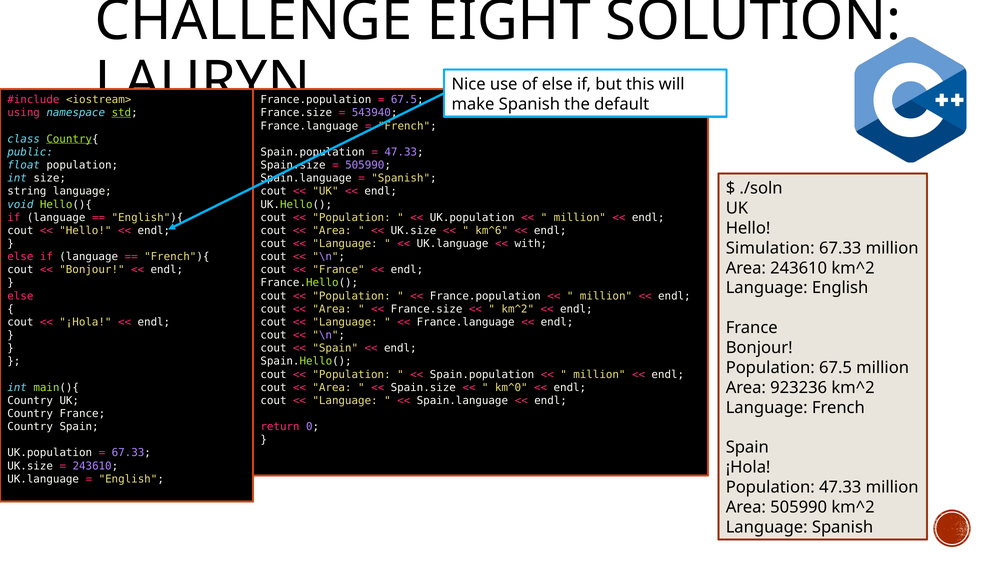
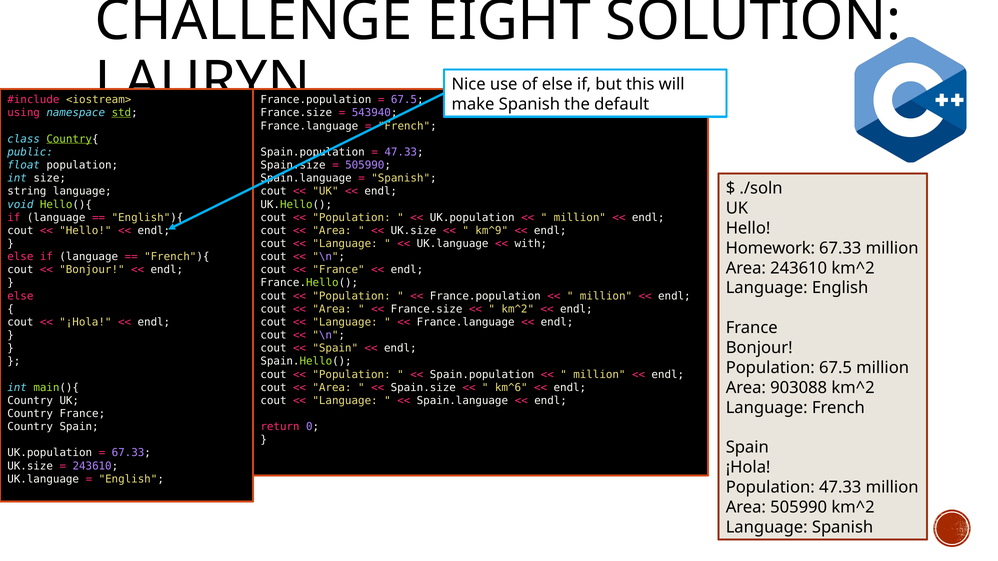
km^6: km^6 -> km^9 (492, 231)
Simulation: Simulation -> Homework (770, 248)
km^0: km^0 -> km^6 (511, 388)
923236: 923236 -> 903088 (799, 388)
